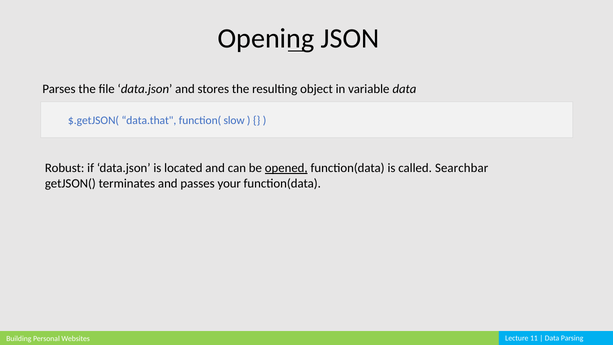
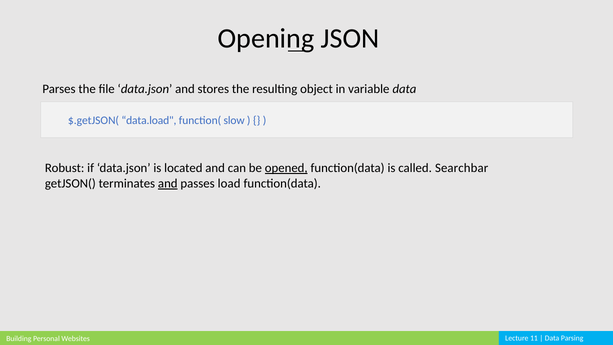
data.that: data.that -> data.load (149, 120)
and underline: none -> present (168, 183)
your: your -> load (229, 183)
